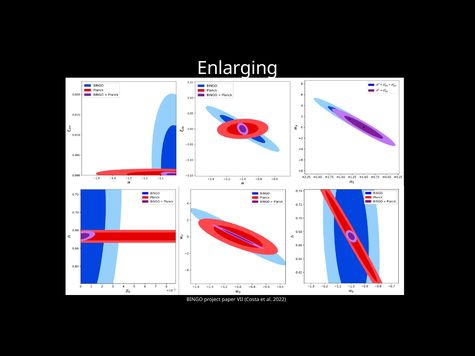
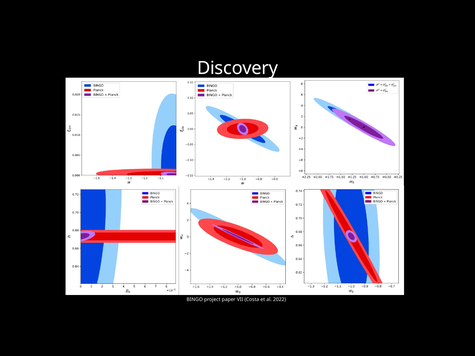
Enlarging: Enlarging -> Discovery (238, 68)
